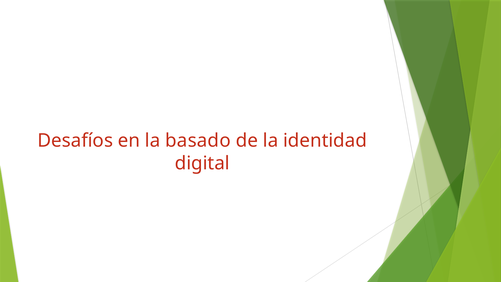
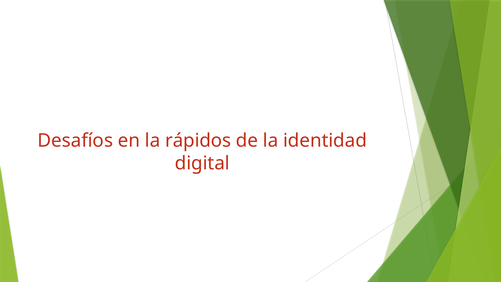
basado: basado -> rápidos (198, 141)
